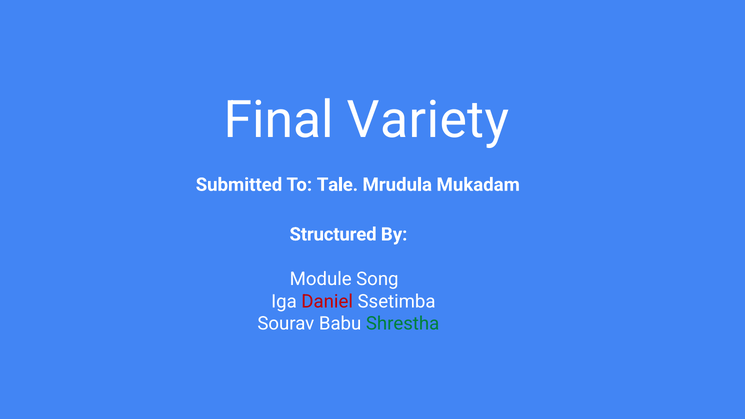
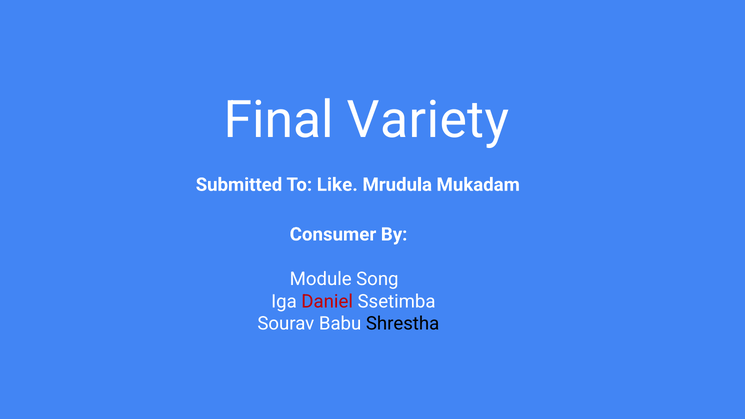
Tale: Tale -> Like (337, 185)
Structured: Structured -> Consumer (333, 234)
Shrestha colour: green -> black (403, 324)
